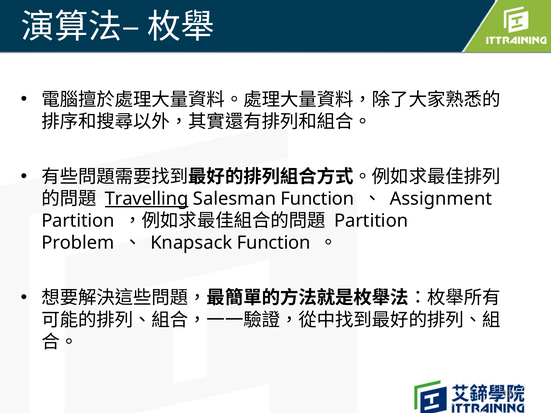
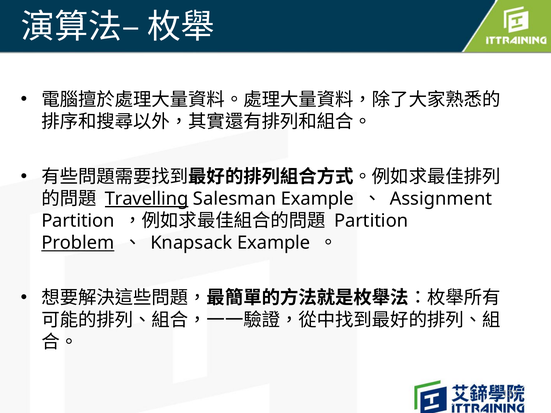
Salesman Function: Function -> Example (317, 199)
Problem underline: none -> present (78, 243)
Knapsack Function: Function -> Example (274, 243)
